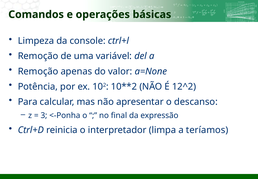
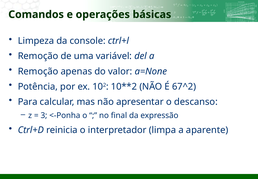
12^2: 12^2 -> 67^2 (184, 86)
teríamos: teríamos -> aparente (207, 130)
